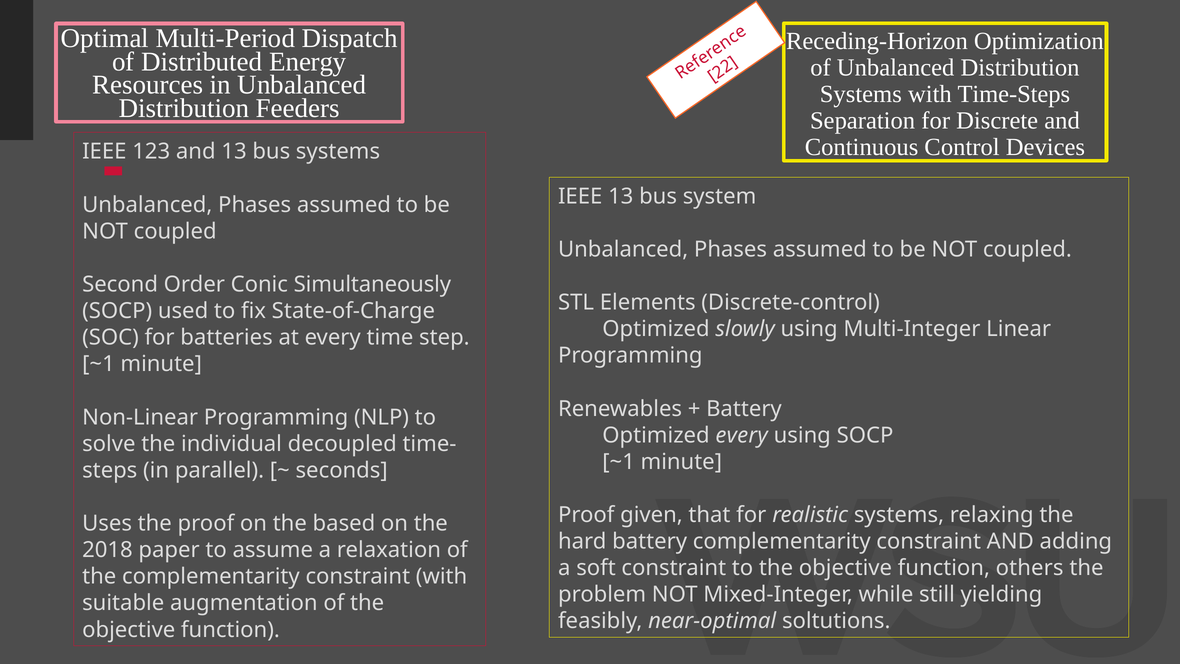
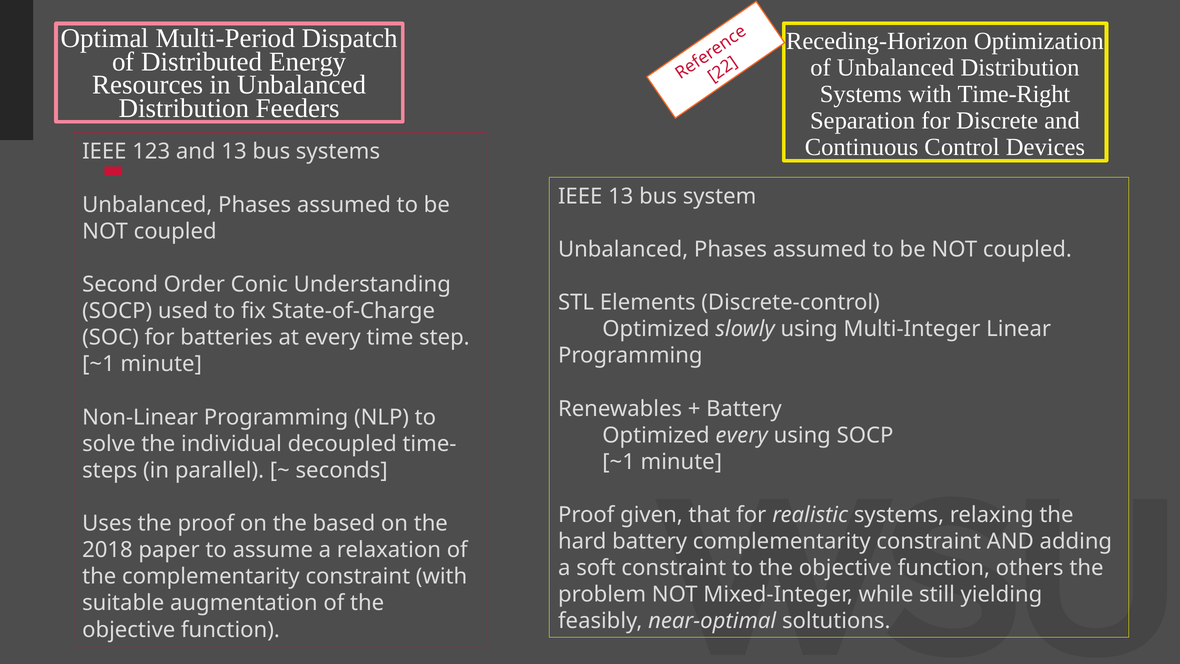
Time-Steps: Time-Steps -> Time-Right (1014, 94)
Simultaneously: Simultaneously -> Understanding (372, 284)
